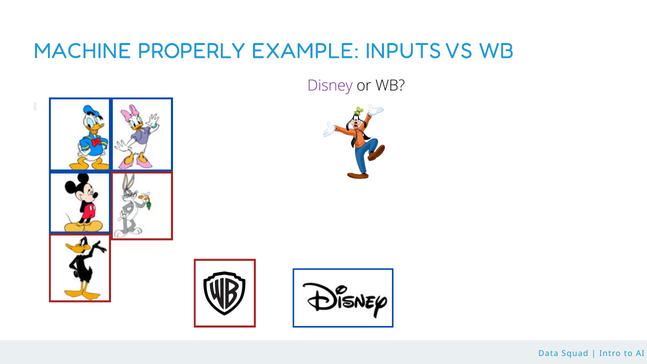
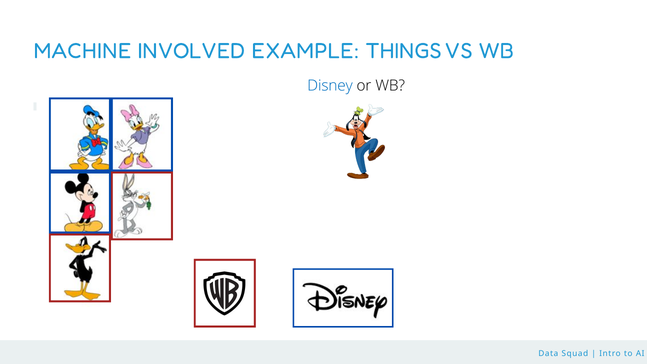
PROPERLY: PROPERLY -> INVOLVED (191, 51)
INPUTS: INPUTS -> THINGS (403, 51)
Disney colour: purple -> blue (330, 86)
